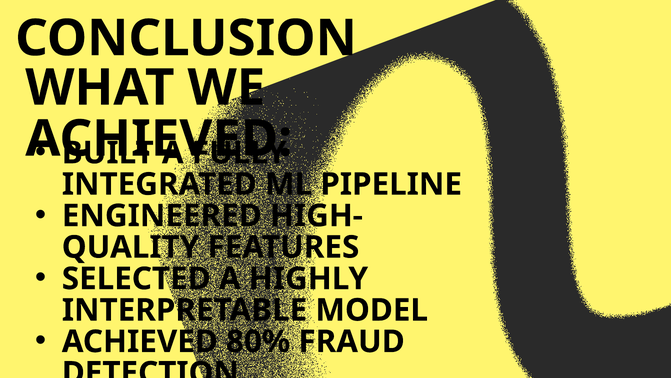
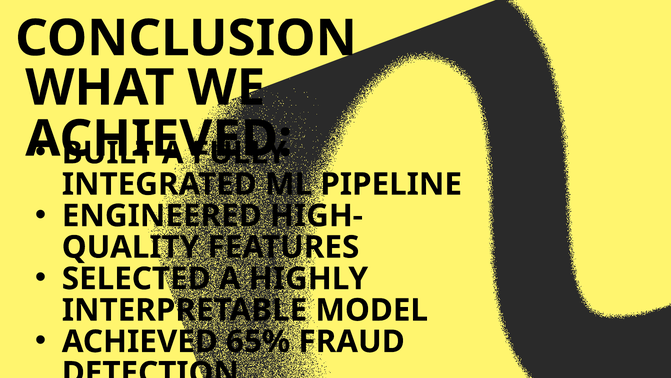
80%: 80% -> 65% (258, 341)
